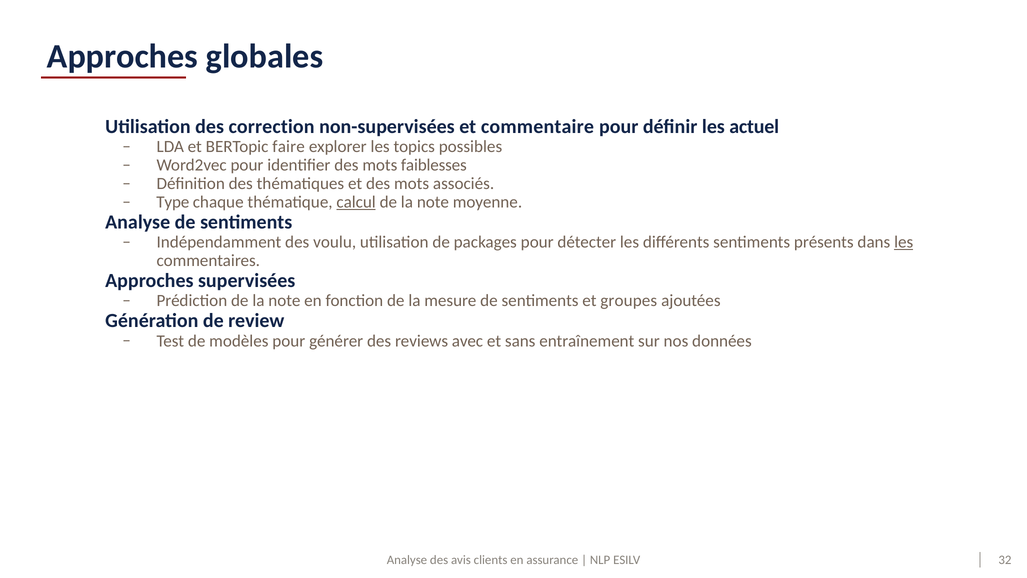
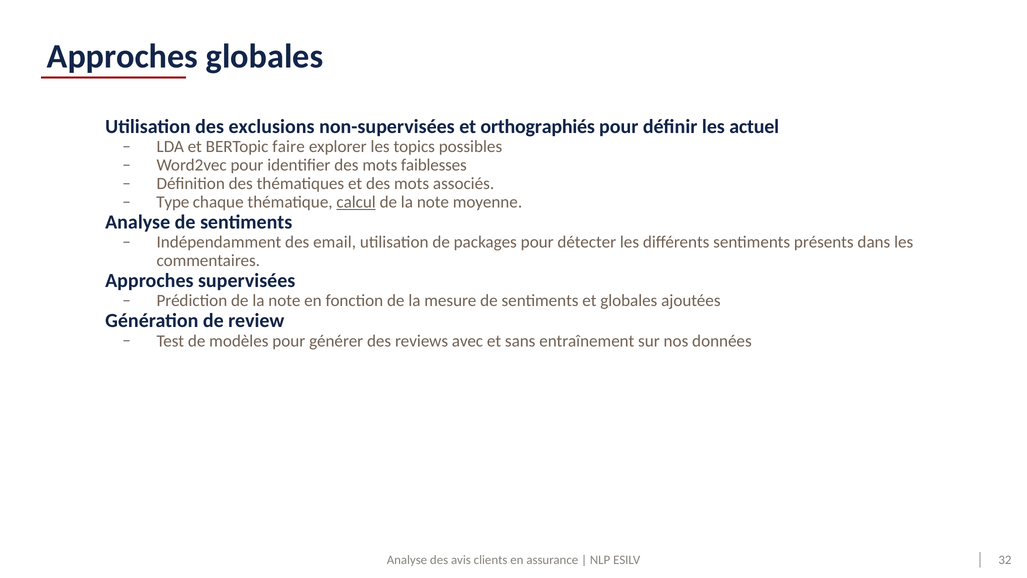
correction: correction -> exclusions (272, 127)
commentaire: commentaire -> orthographiés (538, 127)
voulu: voulu -> email (335, 242)
les underline: present -> none (904, 242)
et groupes: groupes -> globales (629, 301)
